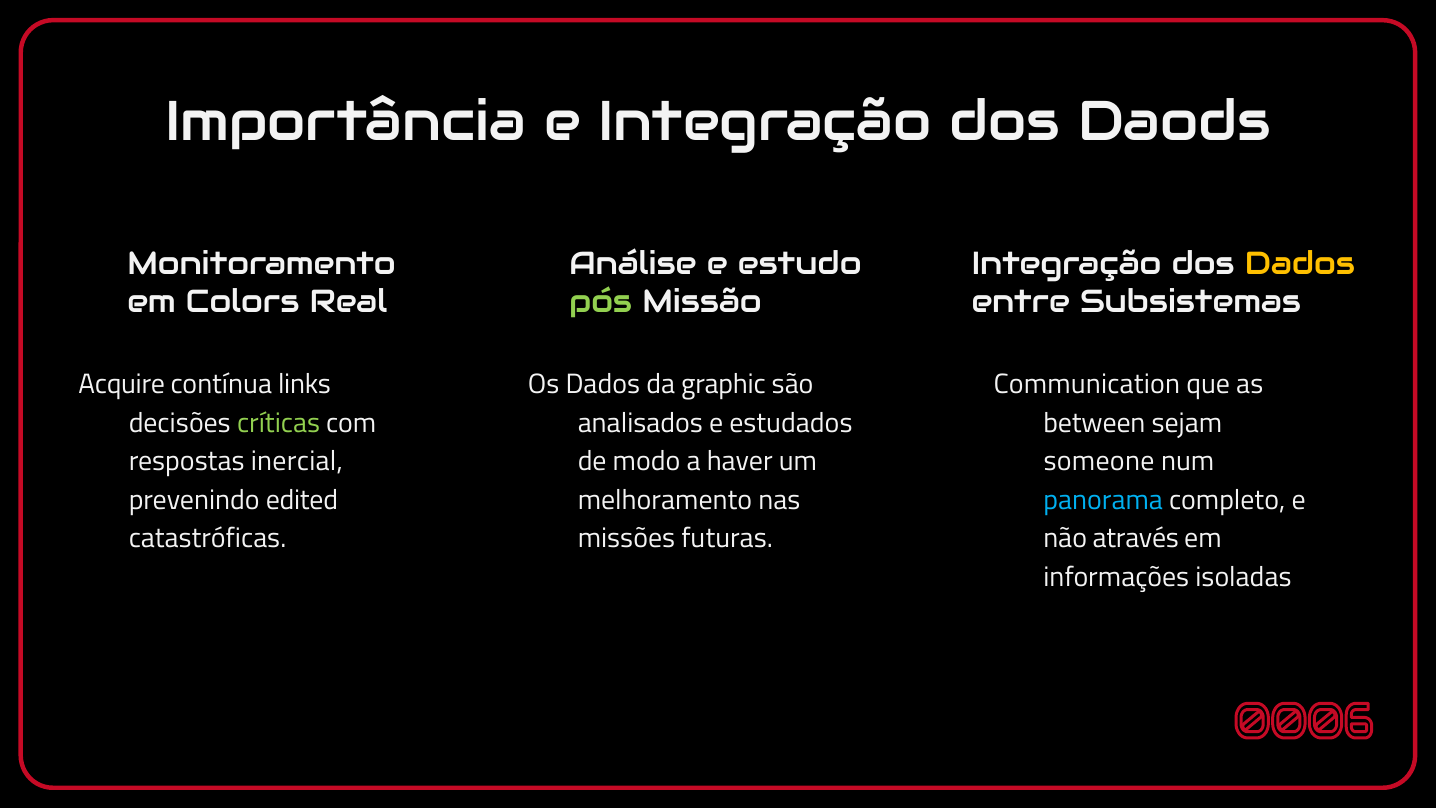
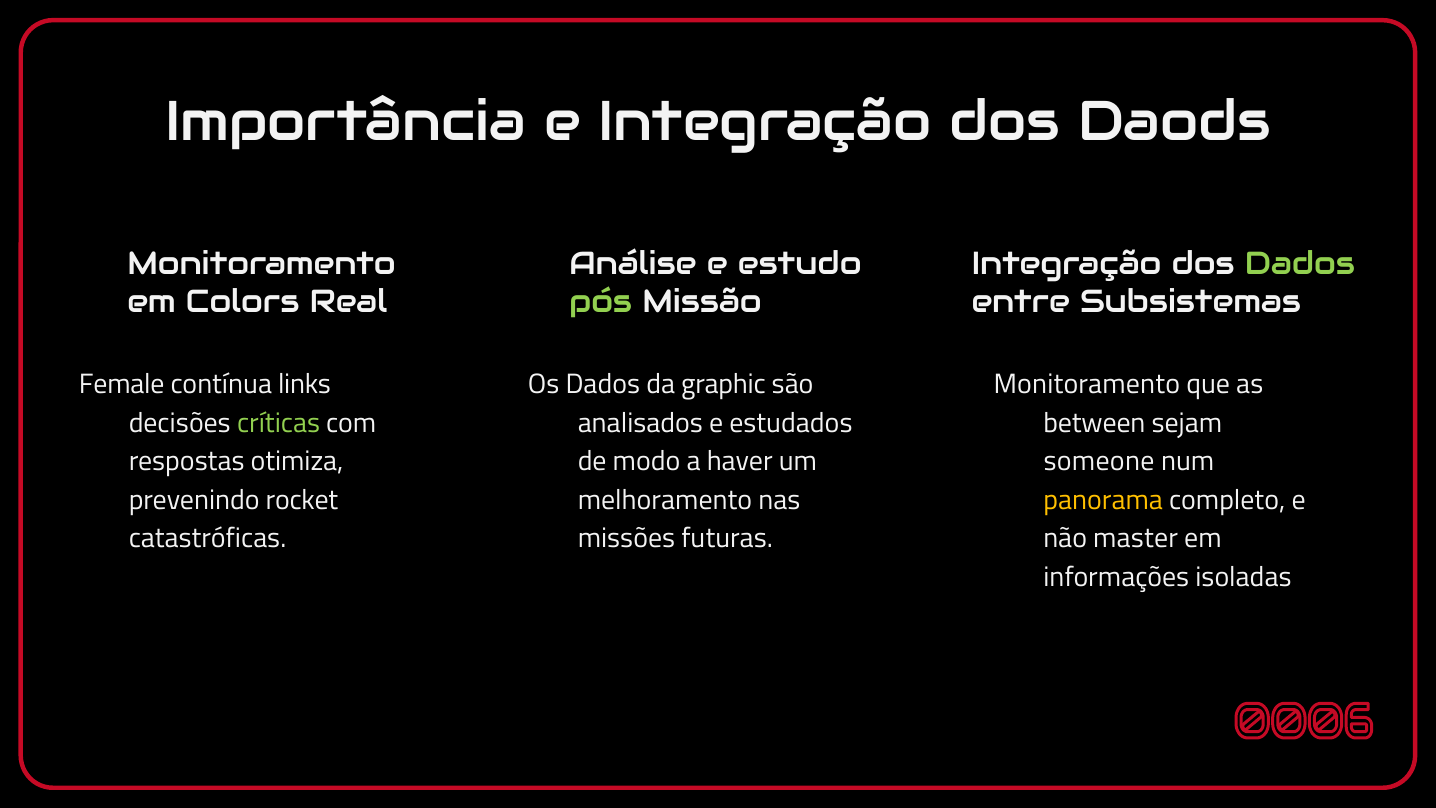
Dados colour: yellow -> light green (1300, 264)
Acquire: Acquire -> Female (122, 384)
Communication: Communication -> Monitoramento (1087, 384)
inercial: inercial -> otimiza (297, 461)
edited: edited -> rocket (302, 500)
panorama colour: light blue -> yellow (1103, 500)
através: através -> master (1136, 538)
